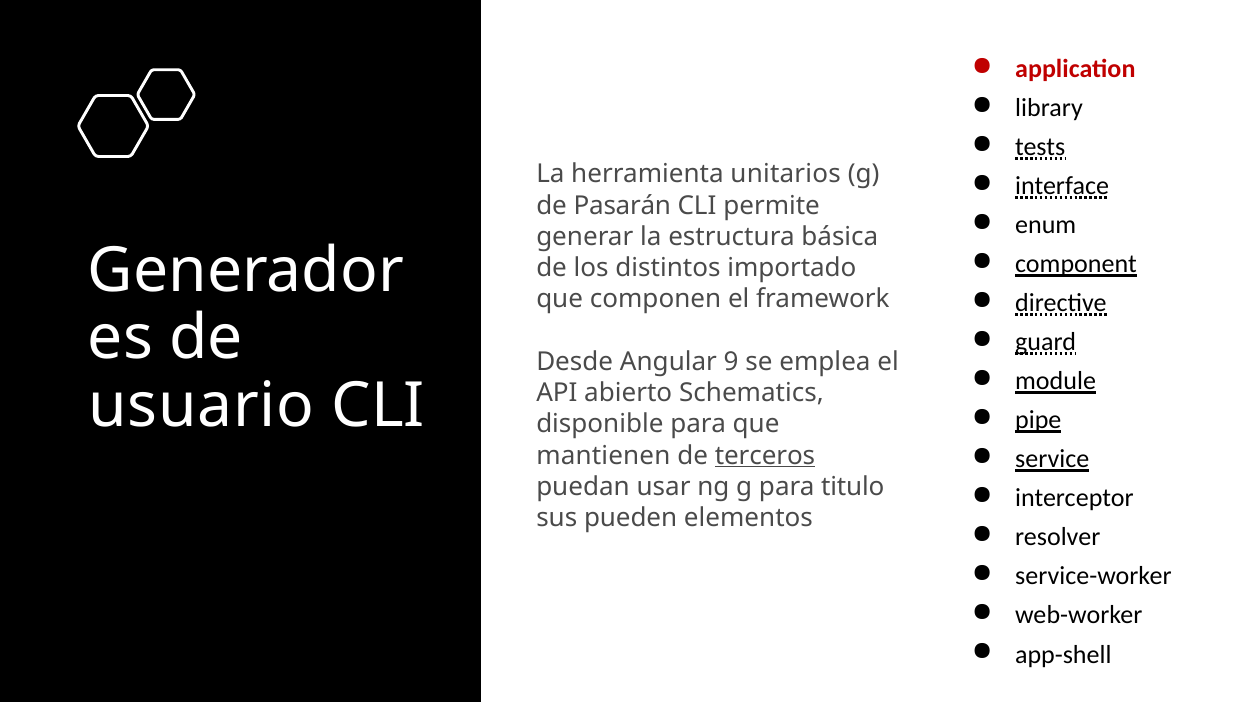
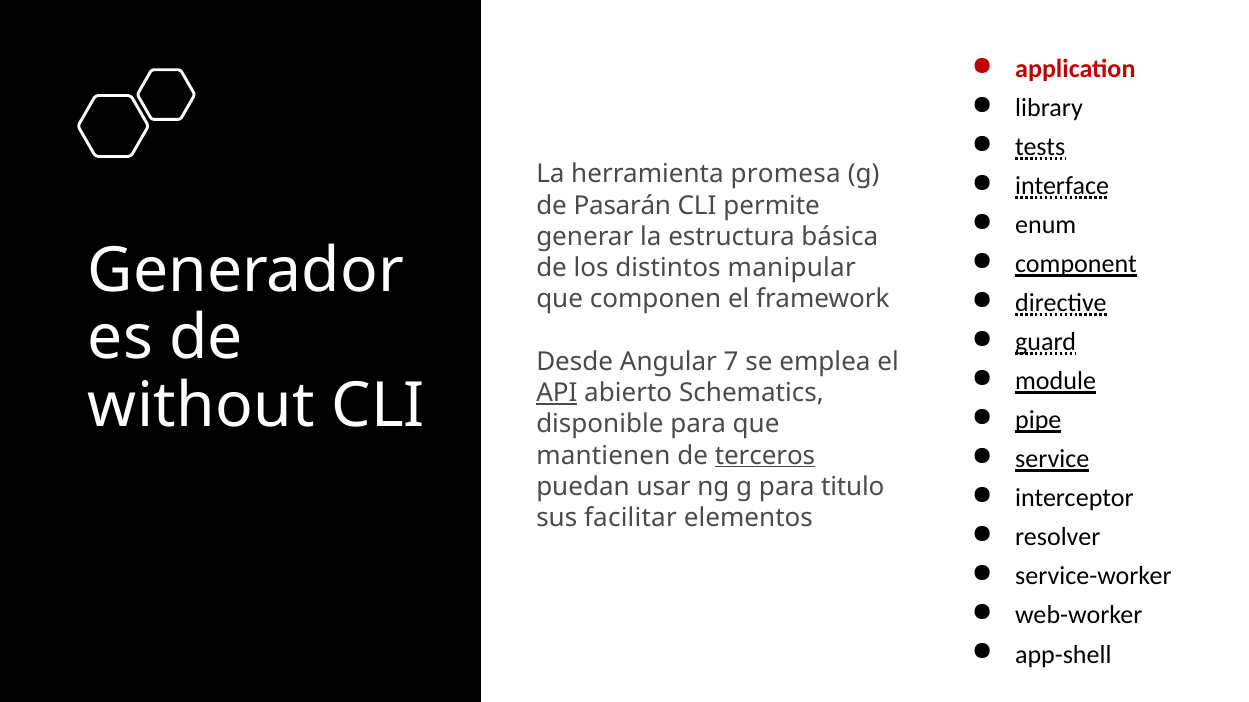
unitarios: unitarios -> promesa (786, 174)
importado: importado -> manipular (792, 268)
9: 9 -> 7 (731, 362)
API underline: none -> present (557, 393)
usuario: usuario -> without (202, 406)
pueden: pueden -> facilitar (630, 518)
